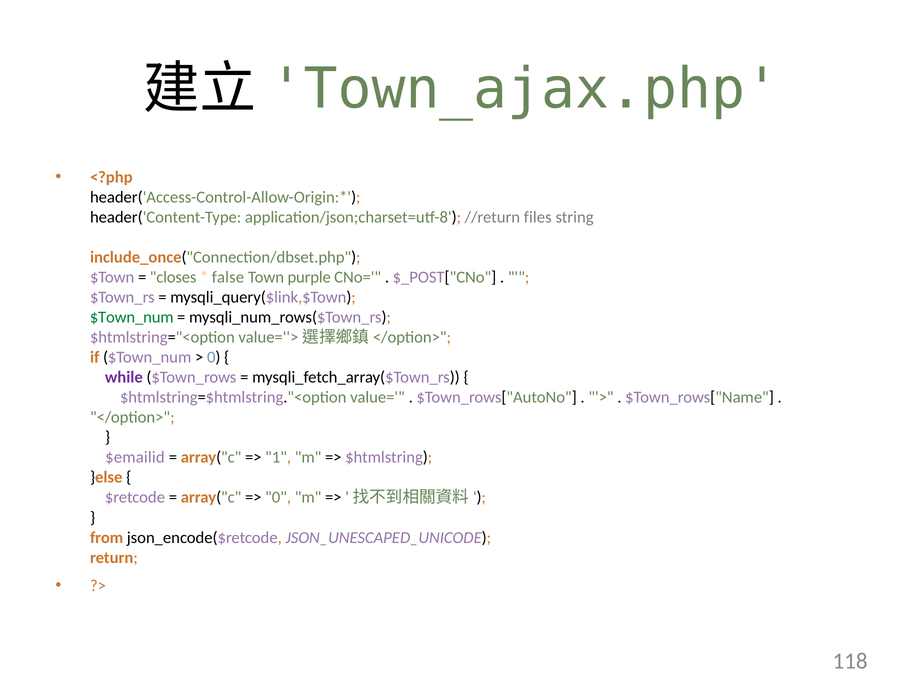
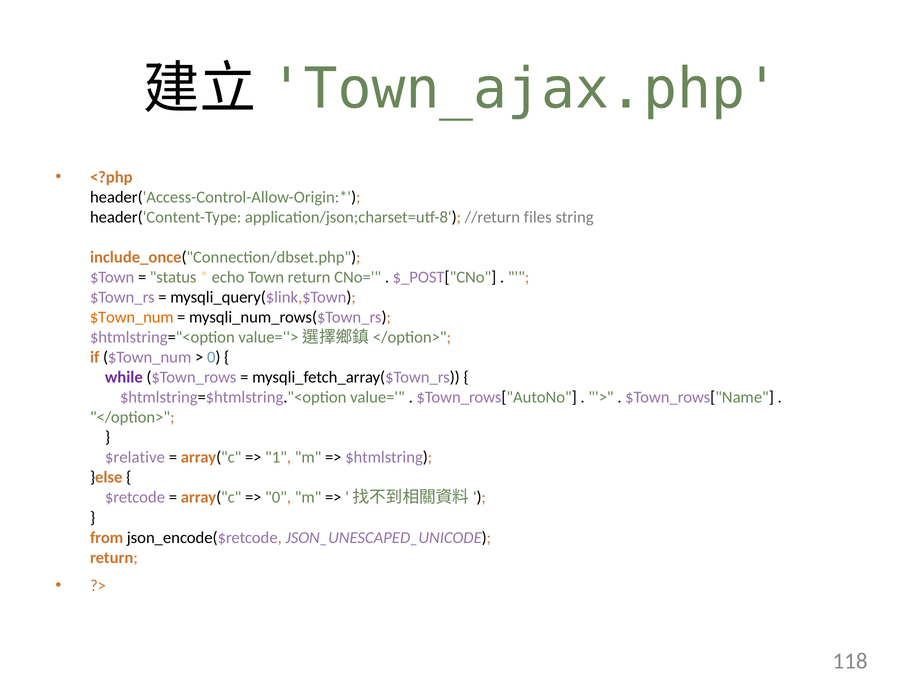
closes: closes -> status (173, 277)
false: false -> echo (228, 277)
Town purple: purple -> return (309, 277)
$Town_num colour: green -> orange (132, 317)
$emailid: $emailid -> $relative (135, 458)
